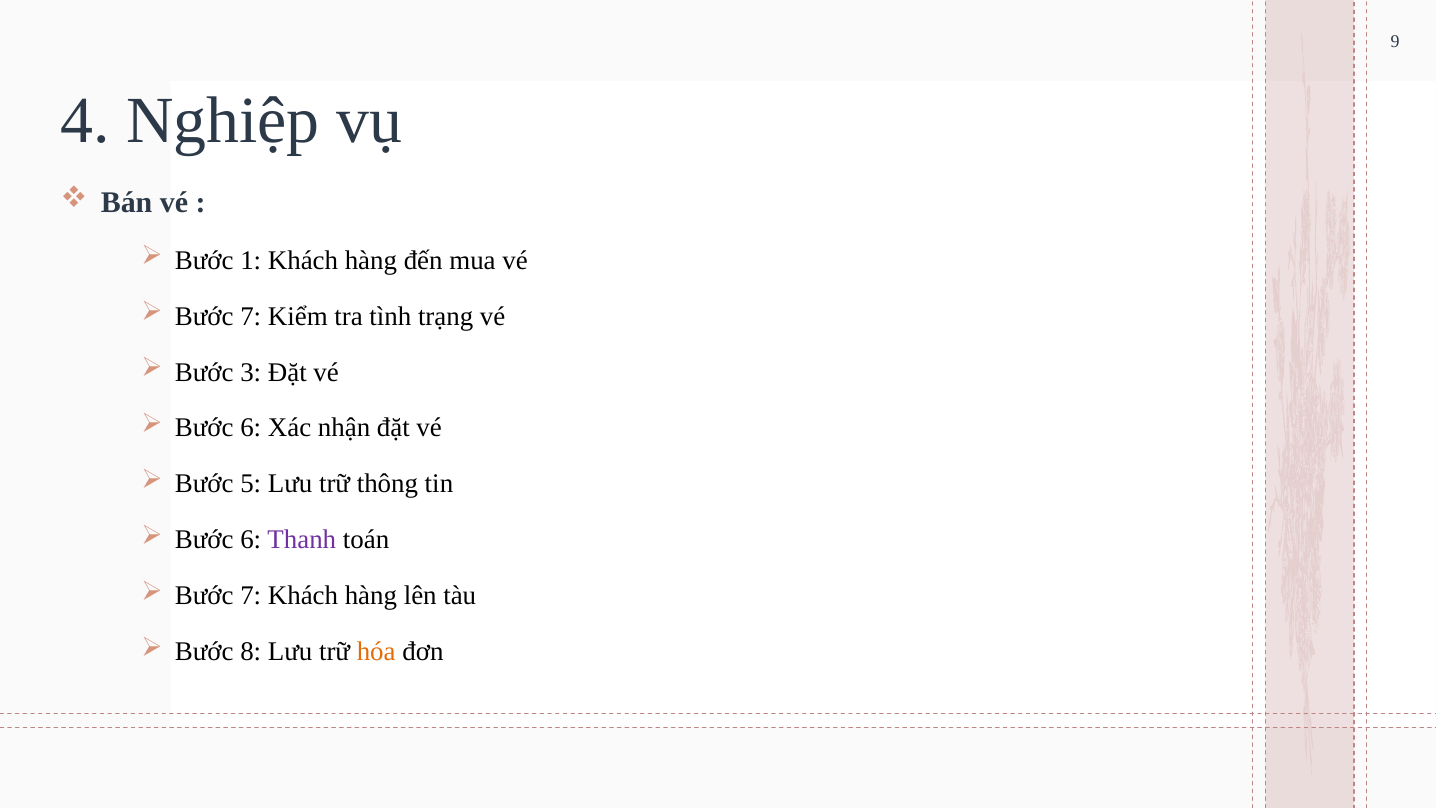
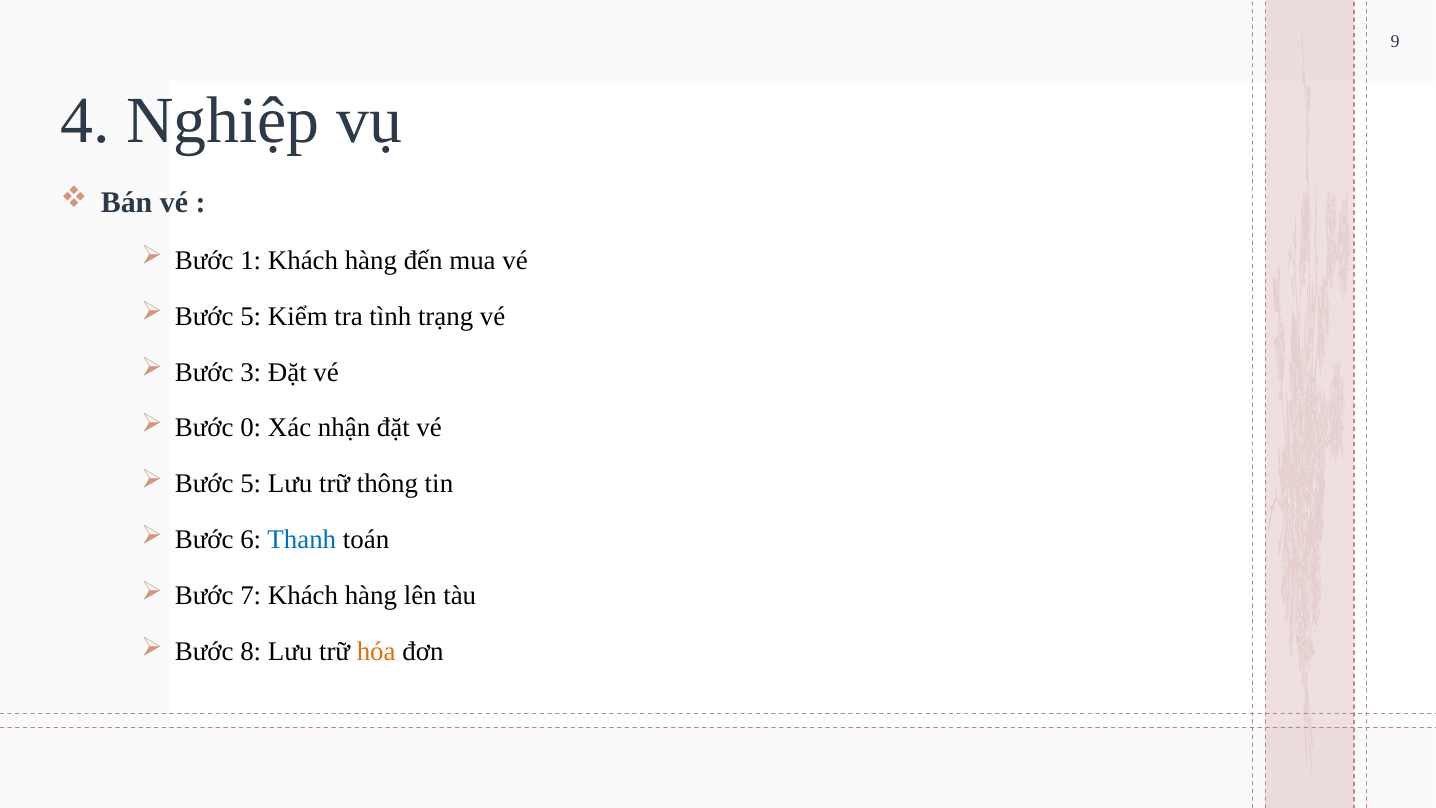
7: 7 -> 5 (251, 316)
6: 6 -> 0 (251, 428)
Thanh colour: purple -> blue (302, 540)
